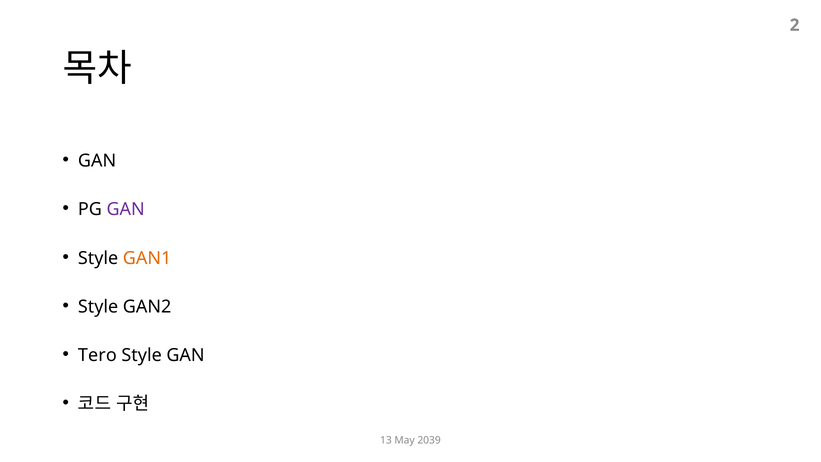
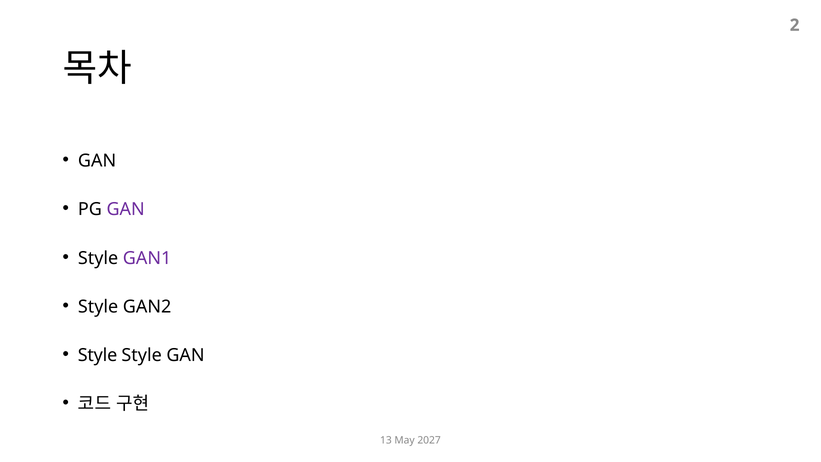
GAN1 colour: orange -> purple (147, 258)
Tero: Tero -> Style (98, 355)
2039: 2039 -> 2027 (429, 440)
